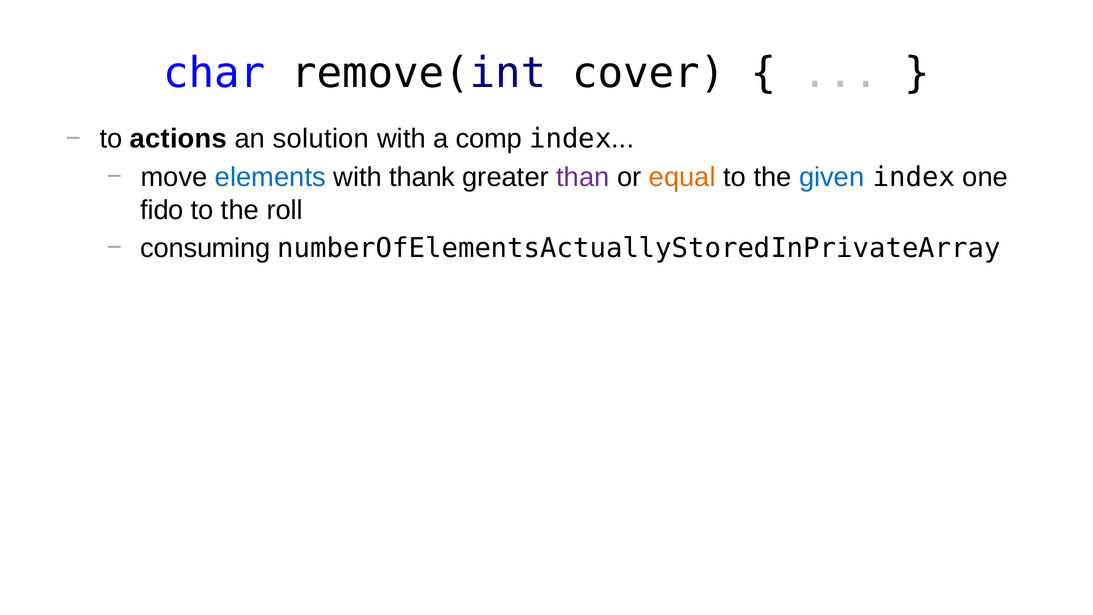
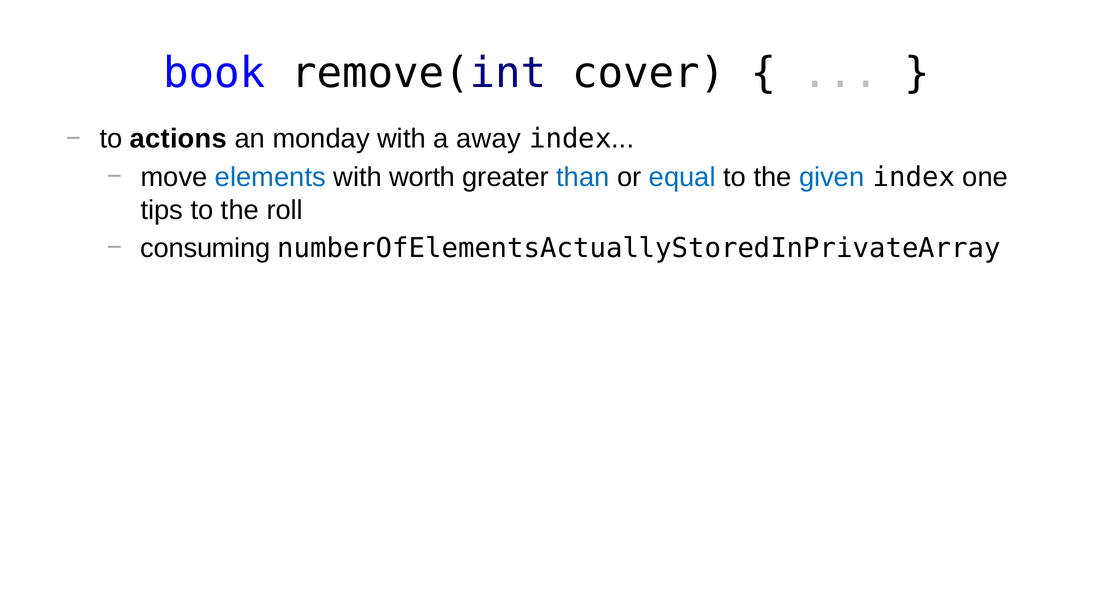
char: char -> book (214, 73)
solution: solution -> monday (321, 139)
comp: comp -> away (489, 139)
thank: thank -> worth (422, 177)
than colour: purple -> blue (583, 177)
equal colour: orange -> blue (682, 177)
fido: fido -> tips (162, 210)
